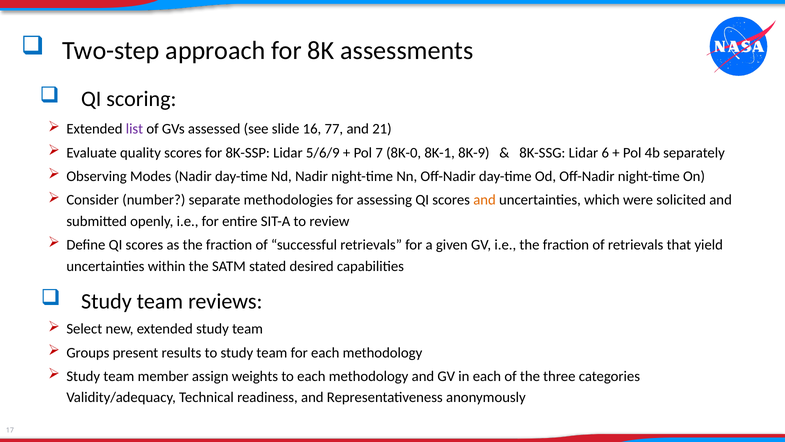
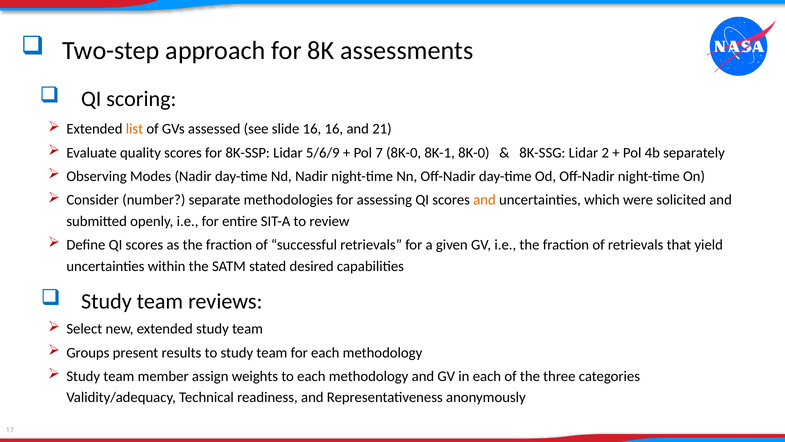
list colour: purple -> orange (134, 129)
16 77: 77 -> 16 (334, 129)
8K-1 8K-9: 8K-9 -> 8K-0 (474, 153)
6: 6 -> 2 (605, 153)
